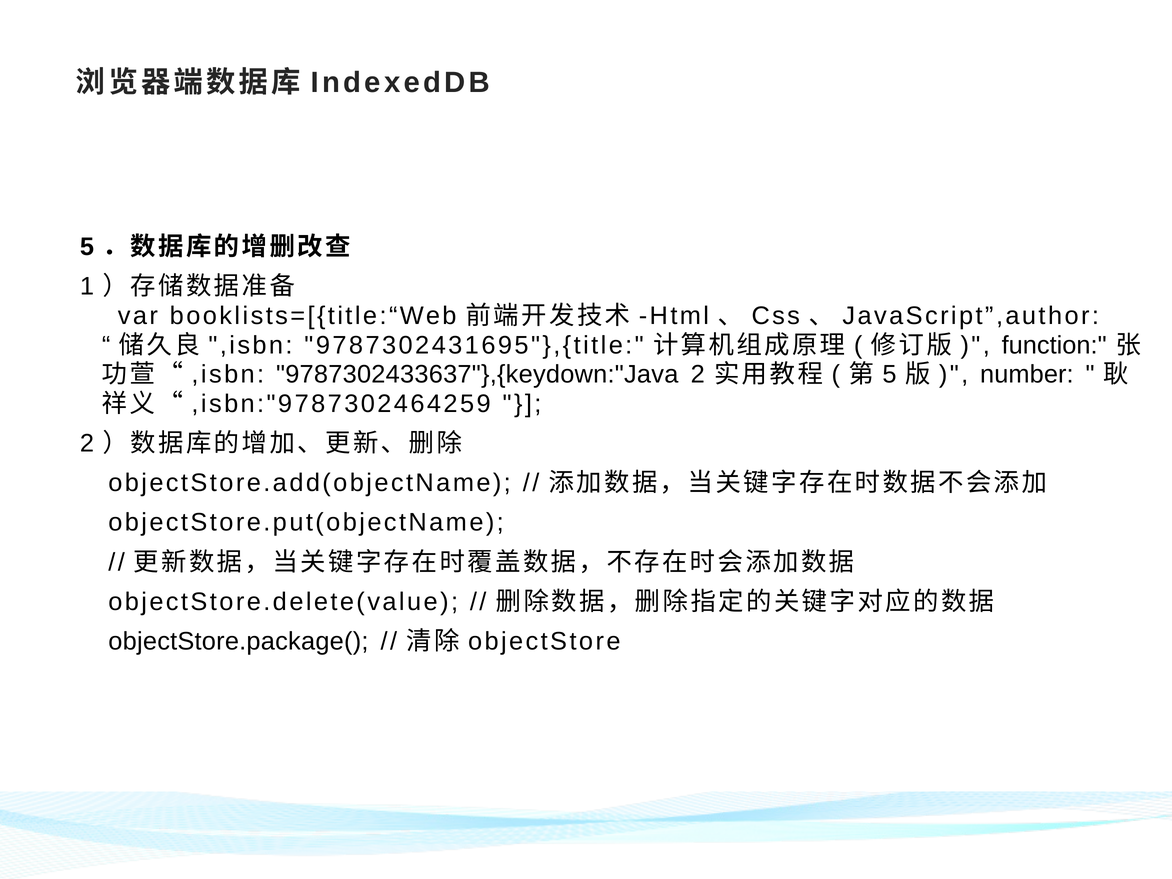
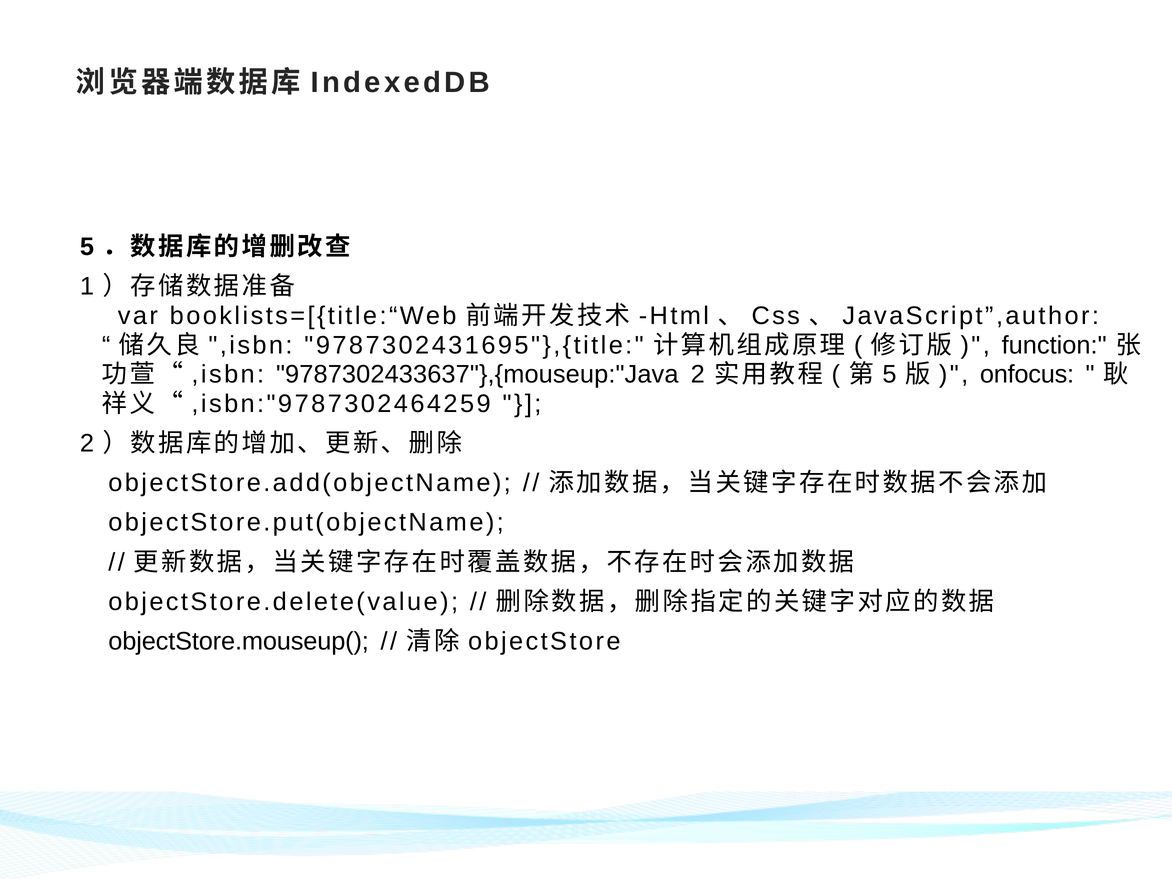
9787302433637"},{keydown:"Java: 9787302433637"},{keydown:"Java -> 9787302433637"},{mouseup:"Java (477, 375)
number: number -> onfocus (1027, 375)
objectStore.package(: objectStore.package( -> objectStore.mouseup( (239, 641)
